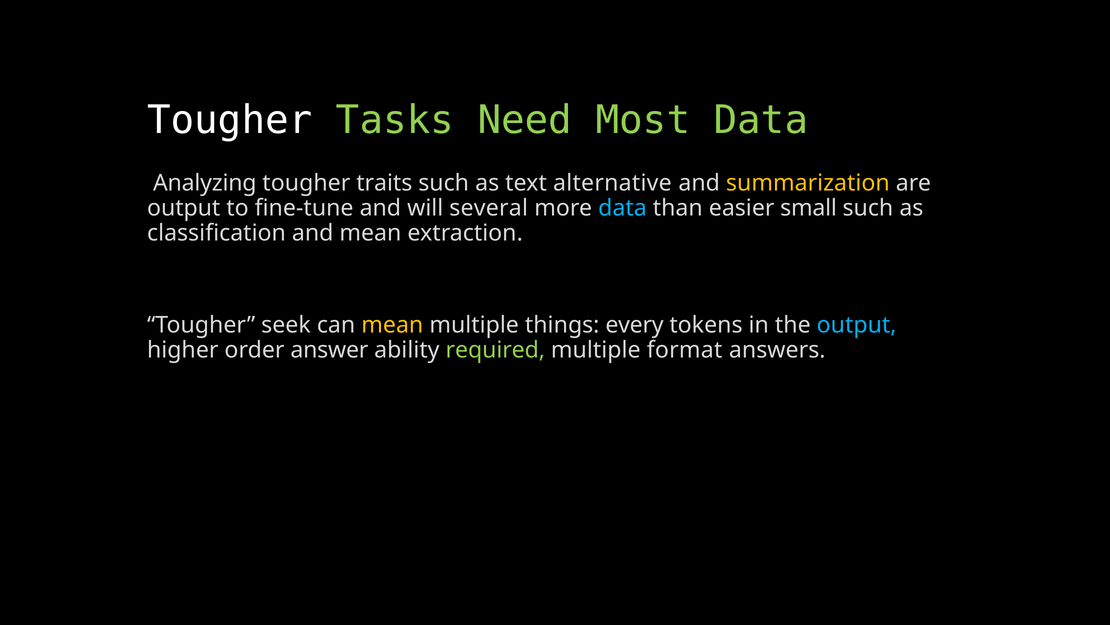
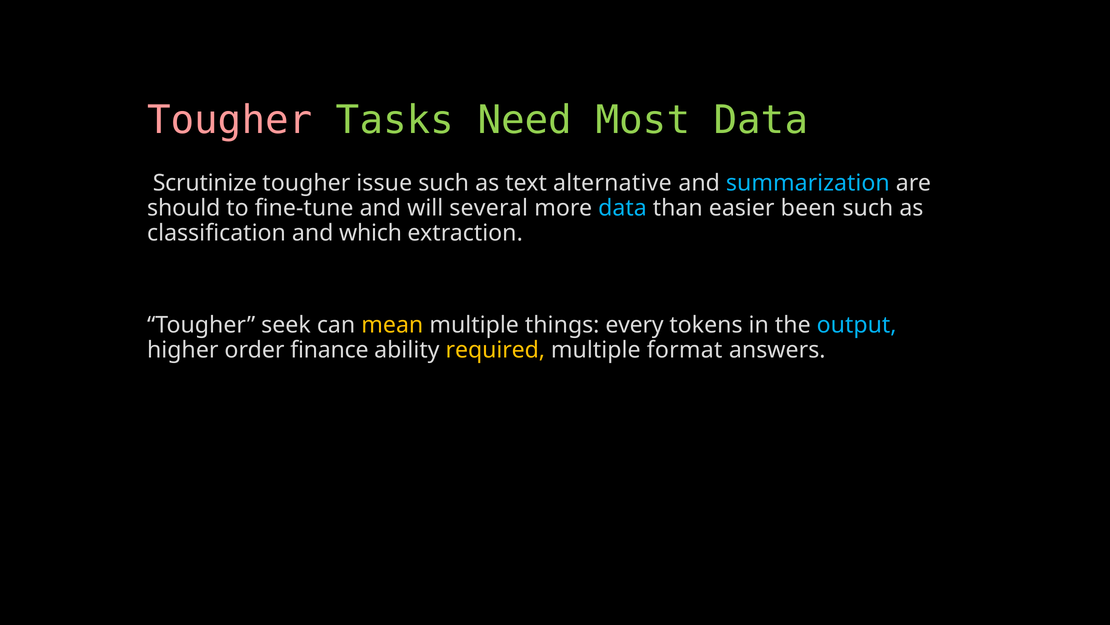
Tougher colour: white -> pink (230, 120)
Analyzing: Analyzing -> Scrutinize (205, 183)
traits: traits -> issue (384, 183)
summarization colour: yellow -> light blue (808, 183)
output: output -> should (184, 208)
small: small -> been (808, 208)
and mean: mean -> which (371, 233)
answer: answer -> finance (329, 350)
required colour: light green -> yellow (495, 350)
